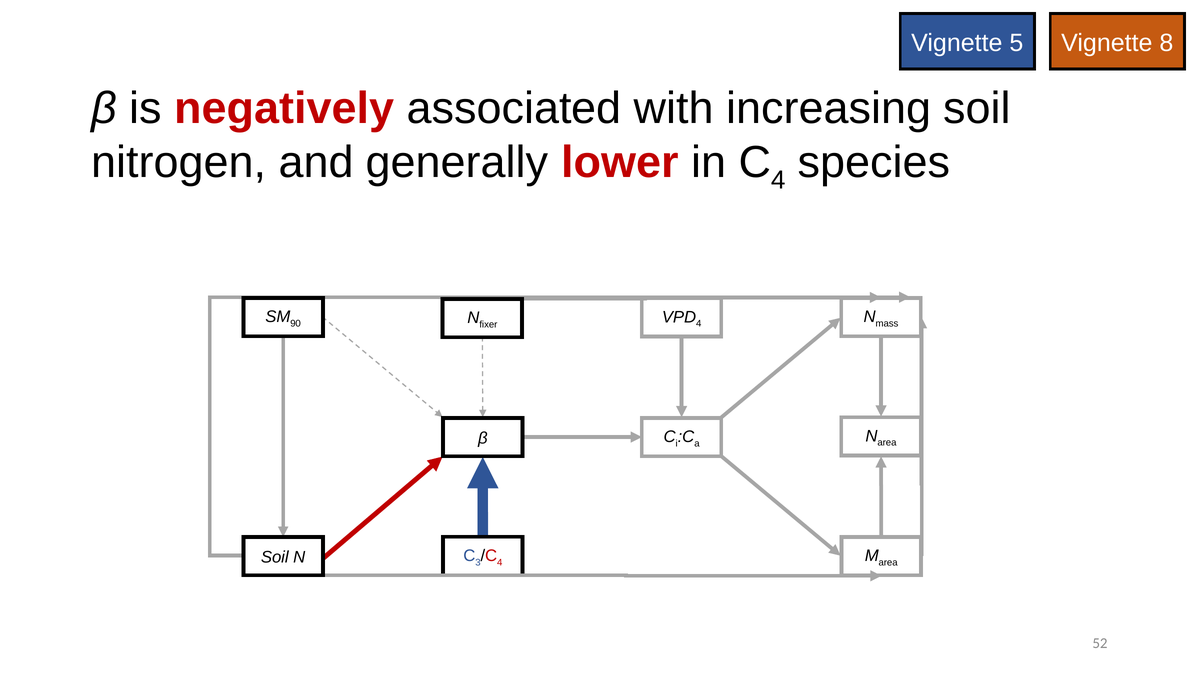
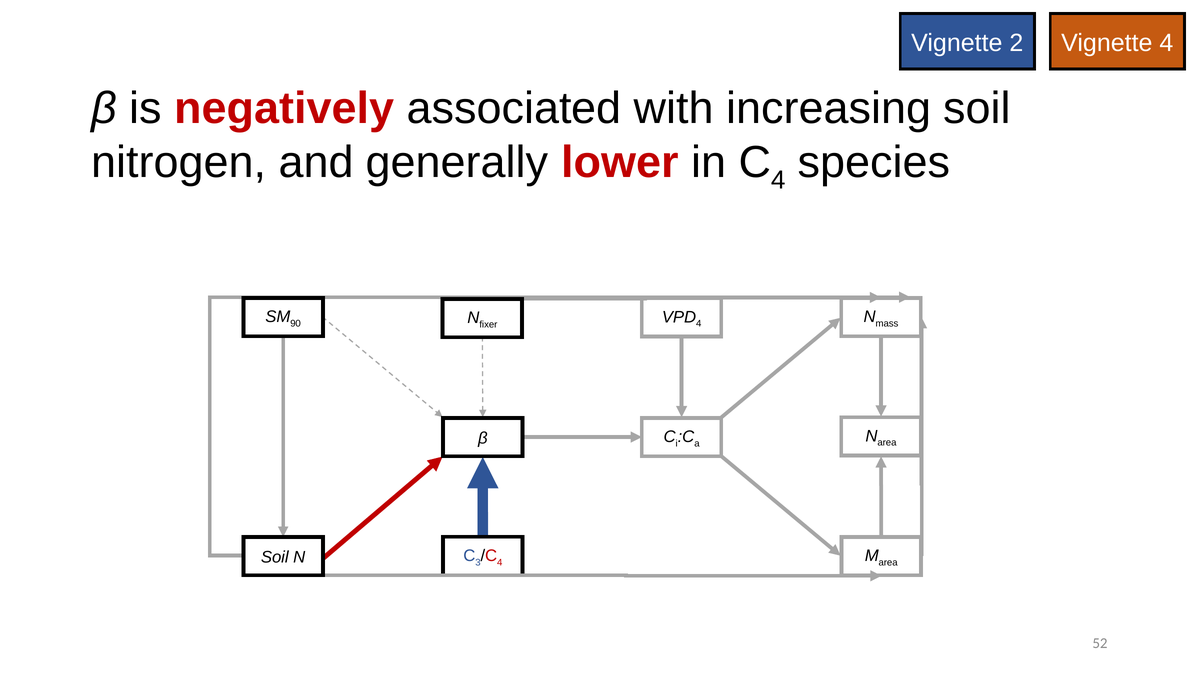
5: 5 -> 2 (1016, 43)
Vignette 8: 8 -> 4 (1166, 43)
